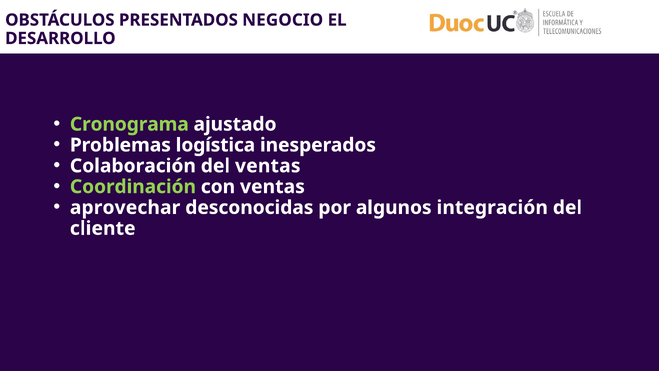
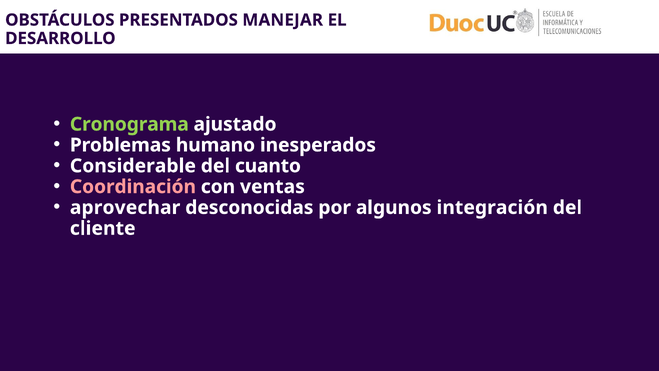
NEGOCIO: NEGOCIO -> MANEJAR (283, 20)
logística: logística -> humano (215, 145)
Colaboración: Colaboración -> Considerable (133, 166)
del ventas: ventas -> cuanto (268, 166)
Coordinación colour: light green -> pink (133, 187)
